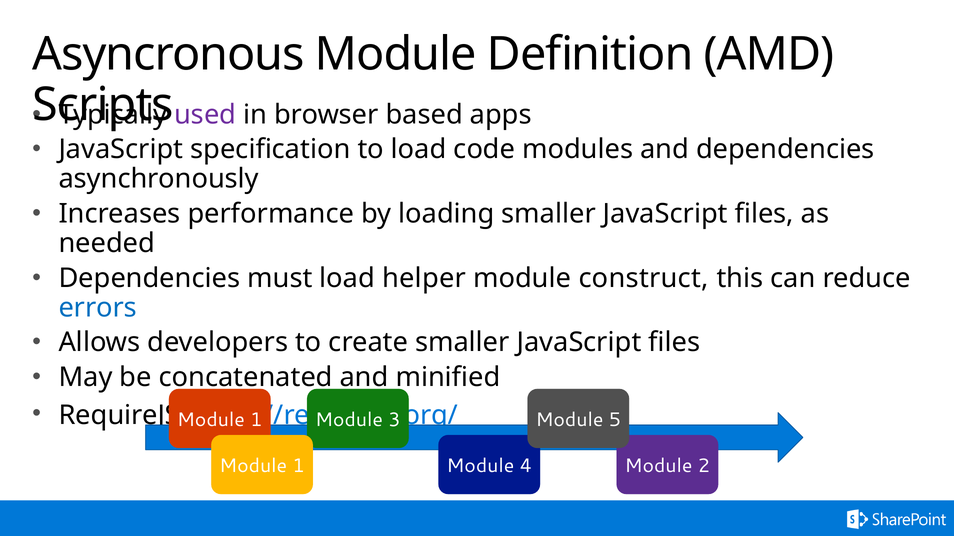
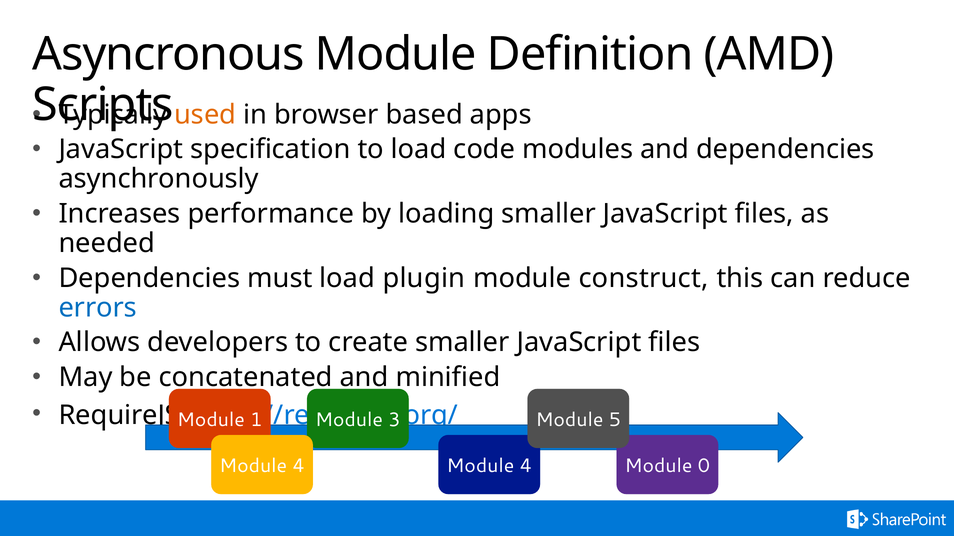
used colour: purple -> orange (205, 115)
helper: helper -> plugin (424, 278)
1: 1 -> 4 (299, 466)
2: 2 -> 0 (704, 466)
